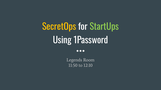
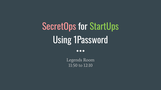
SecretOps colour: yellow -> pink (59, 27)
